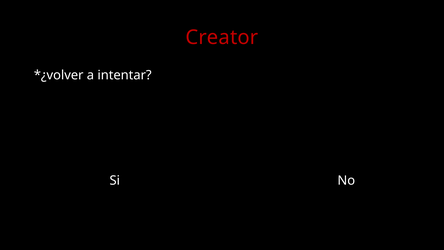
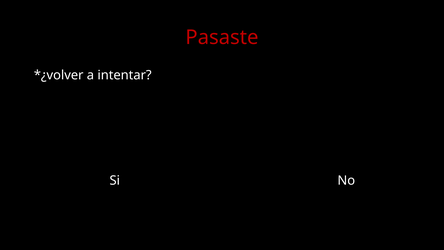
Creator: Creator -> Pasaste (222, 37)
